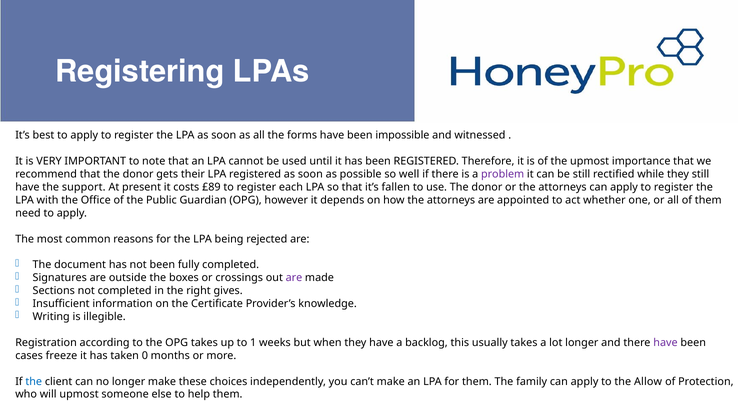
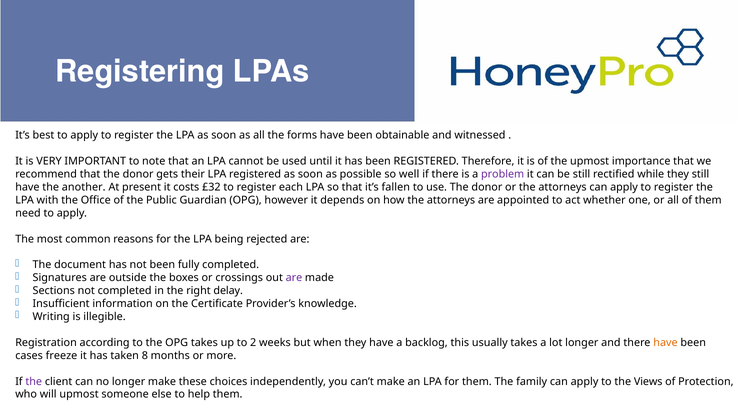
impossible: impossible -> obtainable (402, 135)
support: support -> another (84, 187)
£89: £89 -> £32 (211, 187)
gives: gives -> delay (228, 291)
1: 1 -> 2 (253, 343)
have colour: purple -> orange (665, 343)
0: 0 -> 8 (145, 356)
the colour: blue -> purple (34, 382)
Allow: Allow -> Views (648, 382)
